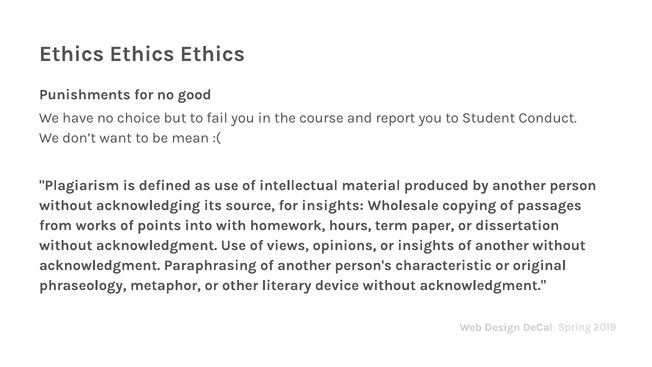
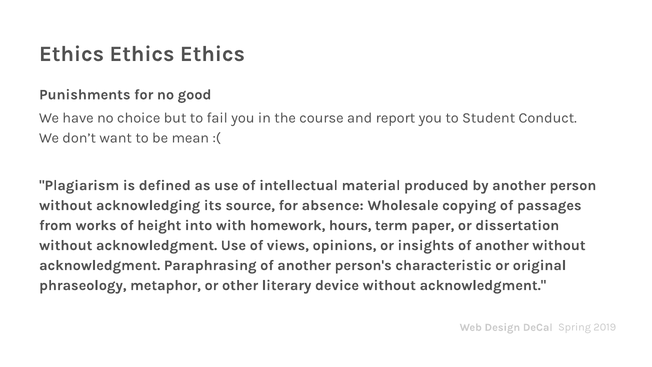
for insights: insights -> absence (333, 205)
points: points -> height (159, 225)
